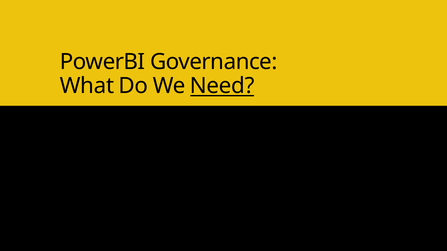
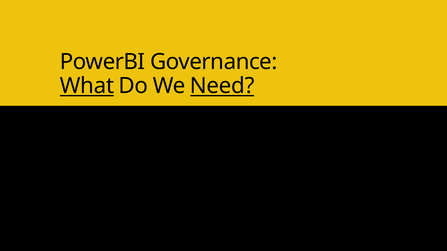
What underline: none -> present (87, 86)
